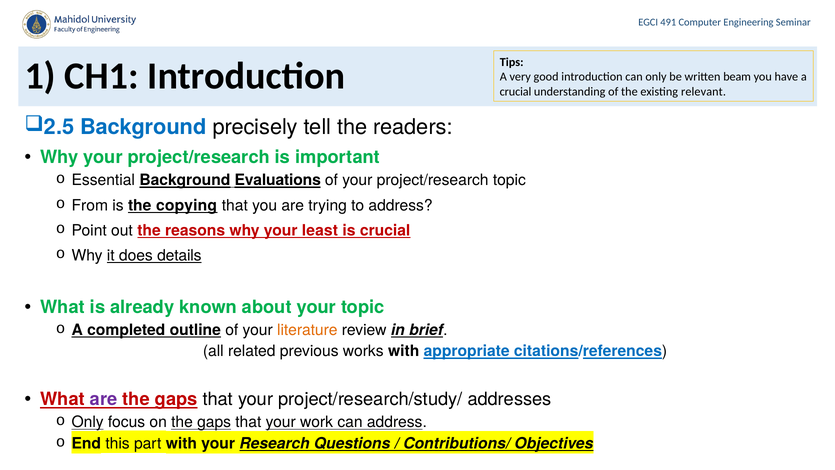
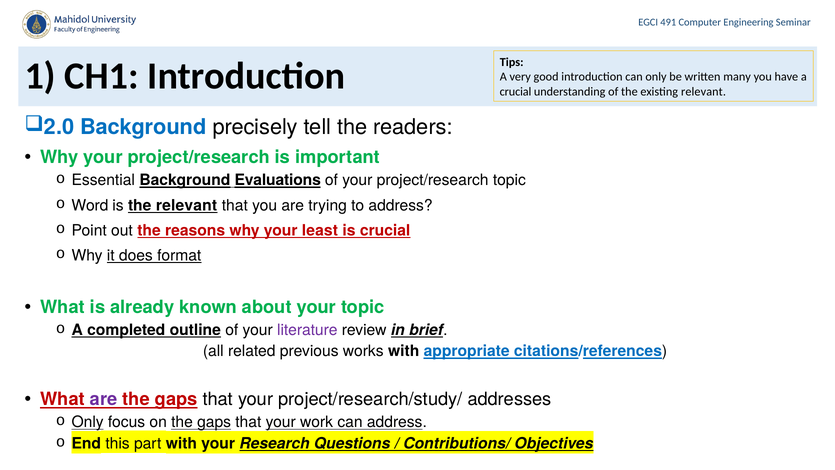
beam: beam -> many (737, 77)
2.5: 2.5 -> 2.0 (59, 127)
From: From -> Word (90, 205)
the copying: copying -> relevant (187, 205)
details: details -> format (179, 255)
literature colour: orange -> purple (307, 330)
